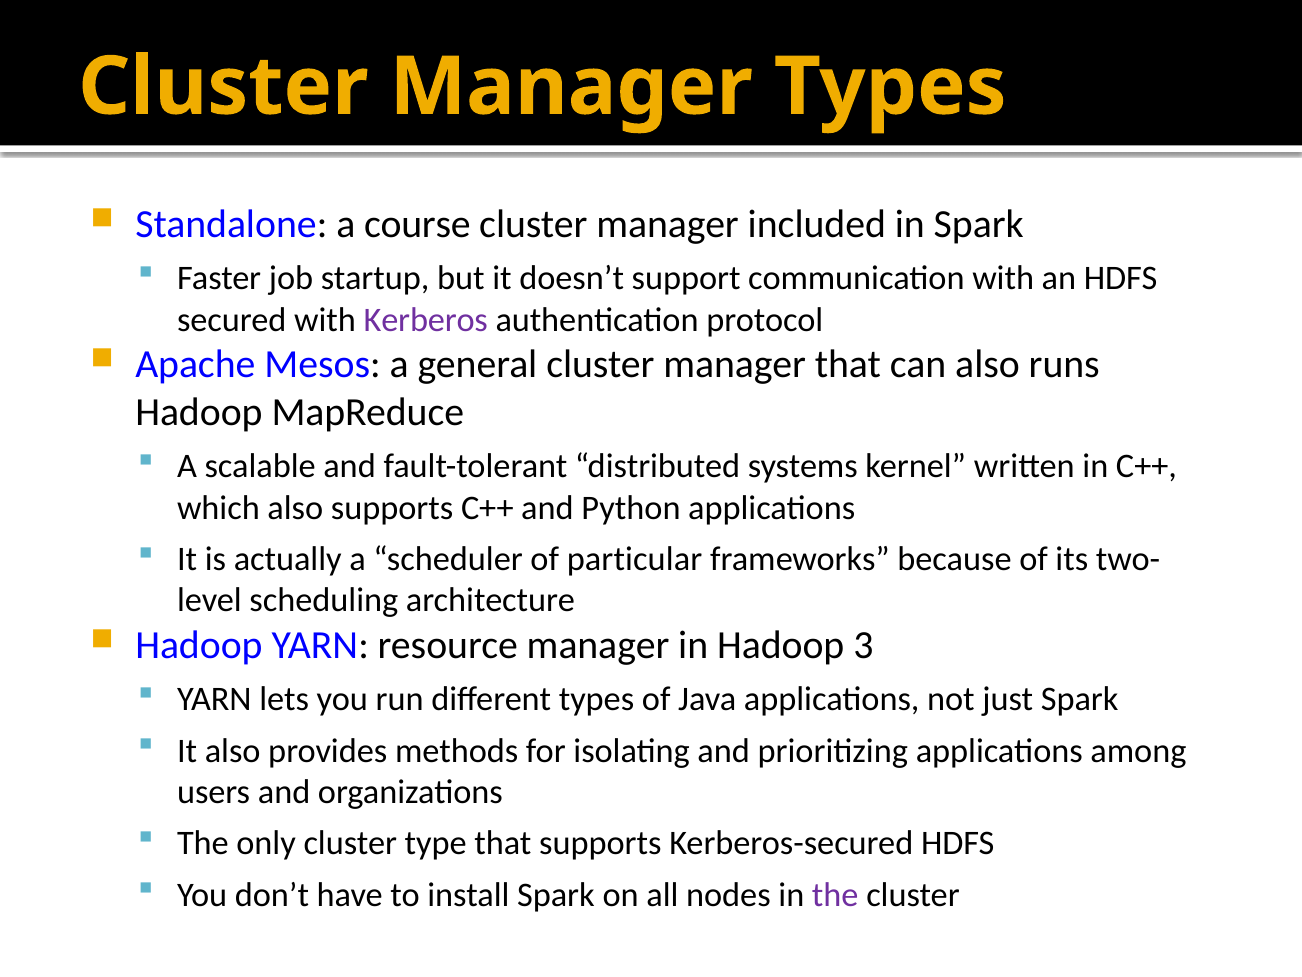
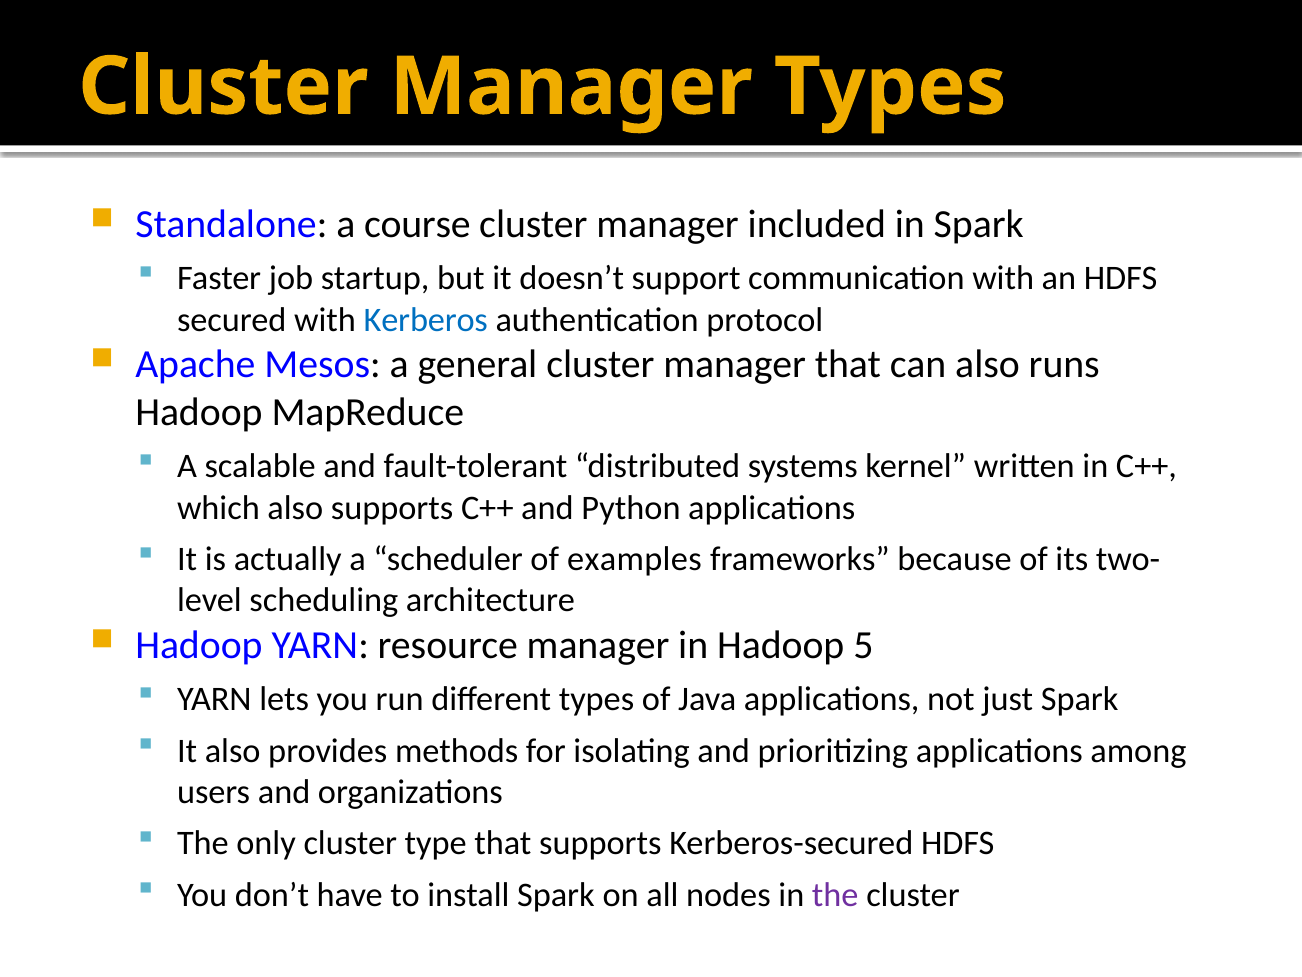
Kerberos colour: purple -> blue (426, 320)
particular: particular -> examples (634, 559)
3: 3 -> 5 (863, 645)
